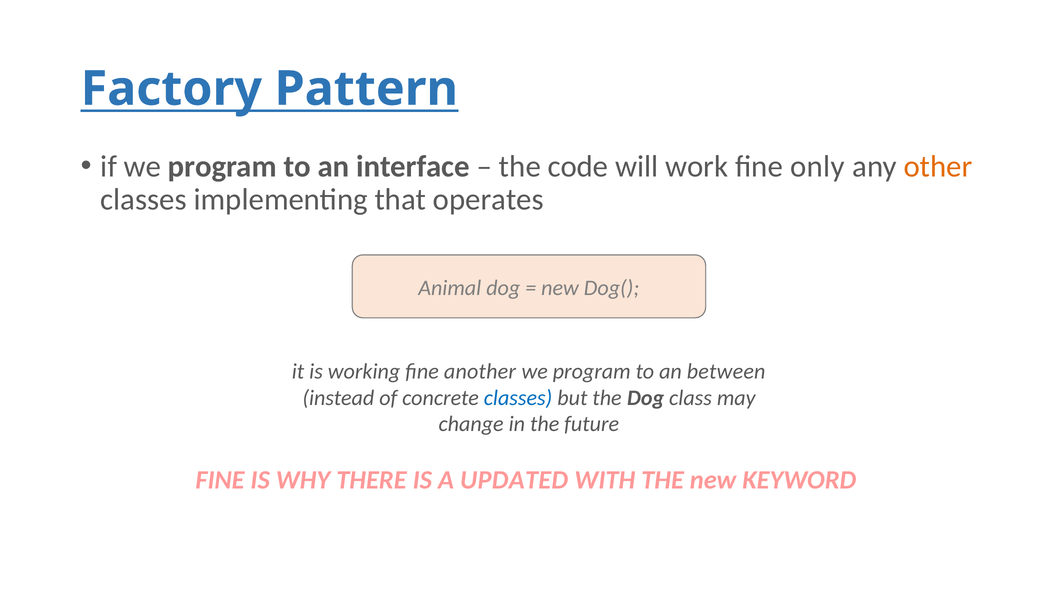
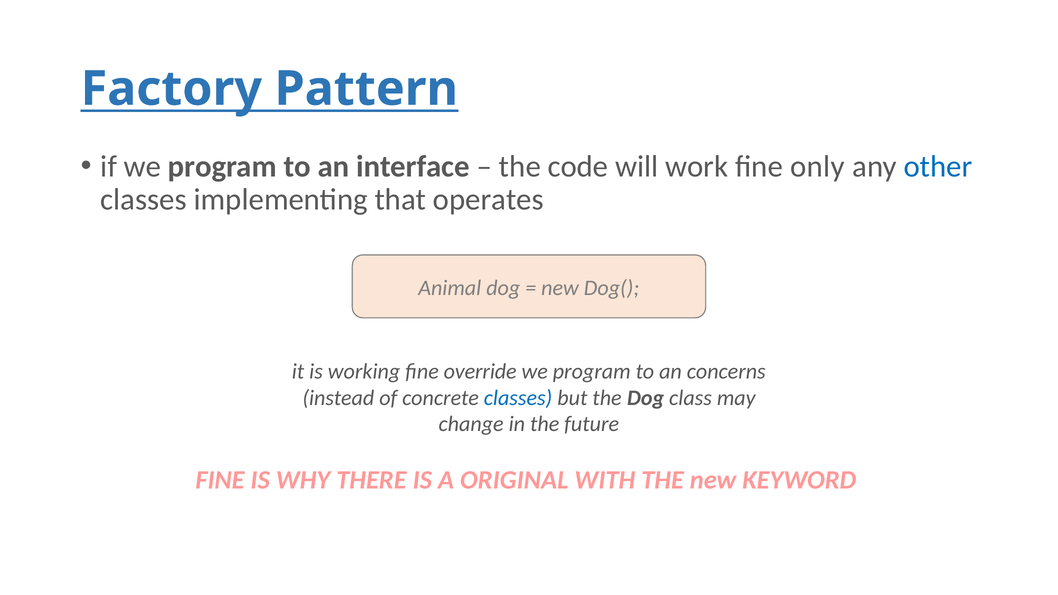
other colour: orange -> blue (938, 167)
another: another -> override (480, 371)
between: between -> concerns (726, 371)
UPDATED: UPDATED -> ORIGINAL (514, 480)
